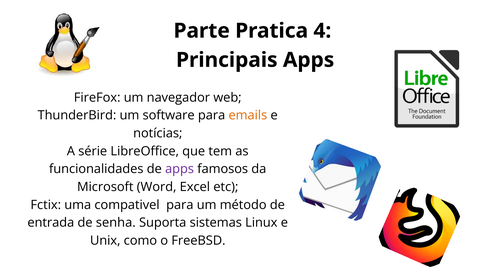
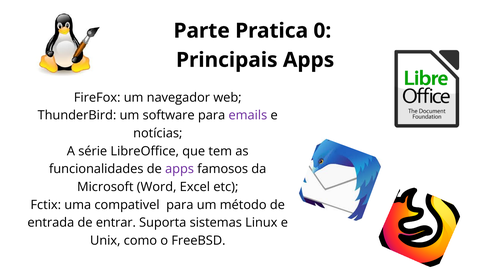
4: 4 -> 0 (322, 31)
emails colour: orange -> purple (248, 116)
senha: senha -> entrar (116, 223)
